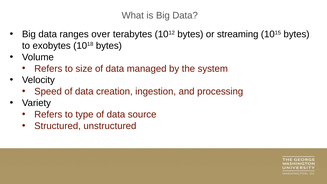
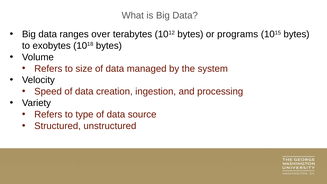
streaming: streaming -> programs (238, 34)
